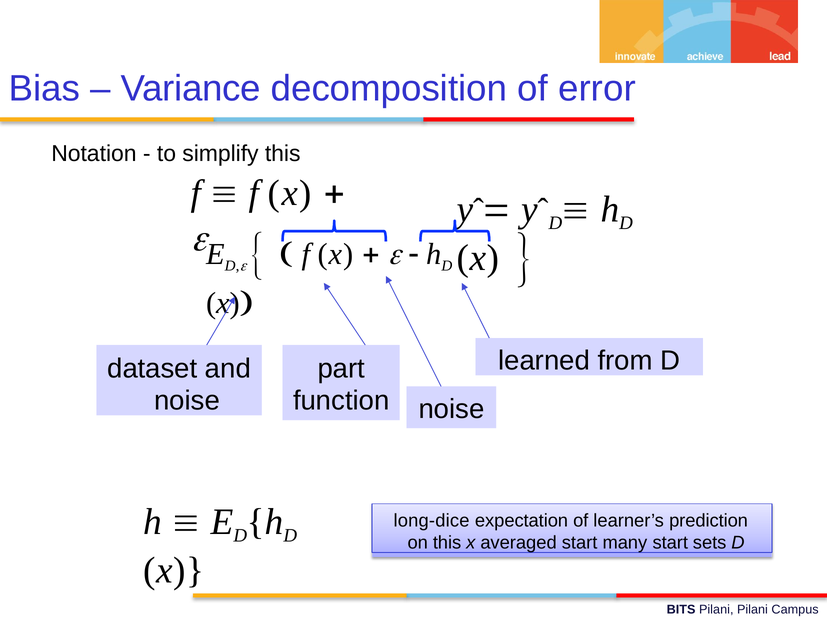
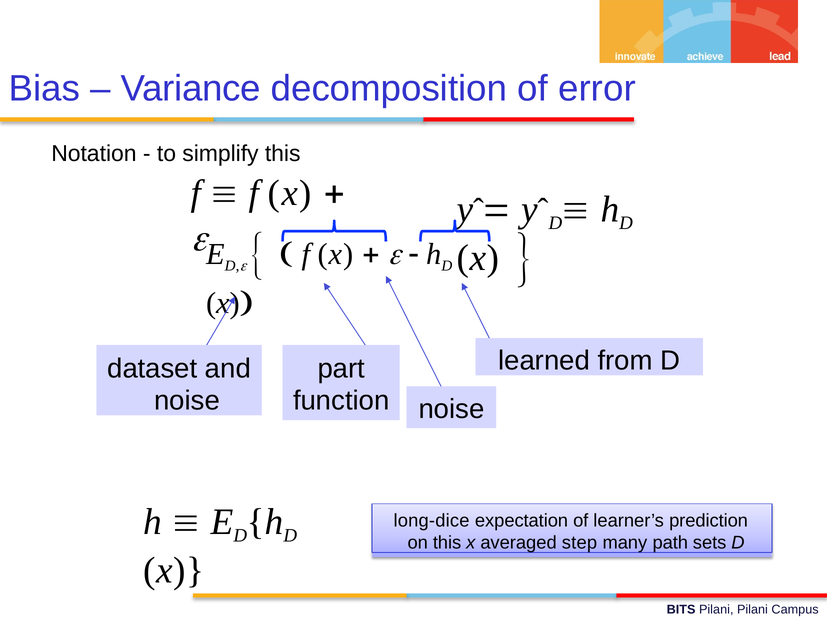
averaged start: start -> step (579, 542)
many start: start -> path (670, 542)
